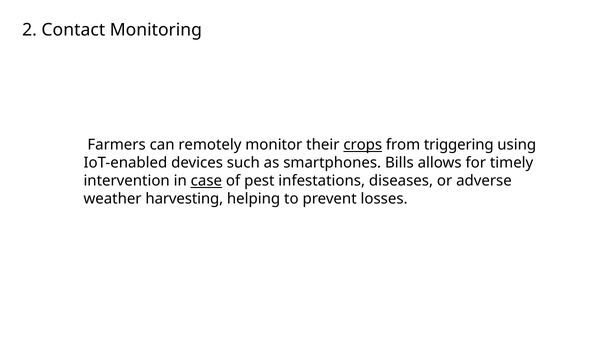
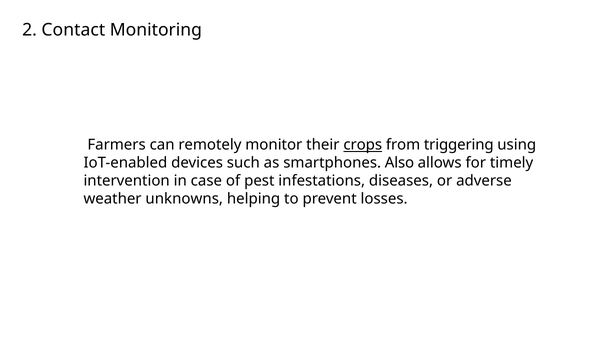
Bills: Bills -> Also (399, 163)
case underline: present -> none (206, 181)
harvesting: harvesting -> unknowns (184, 199)
